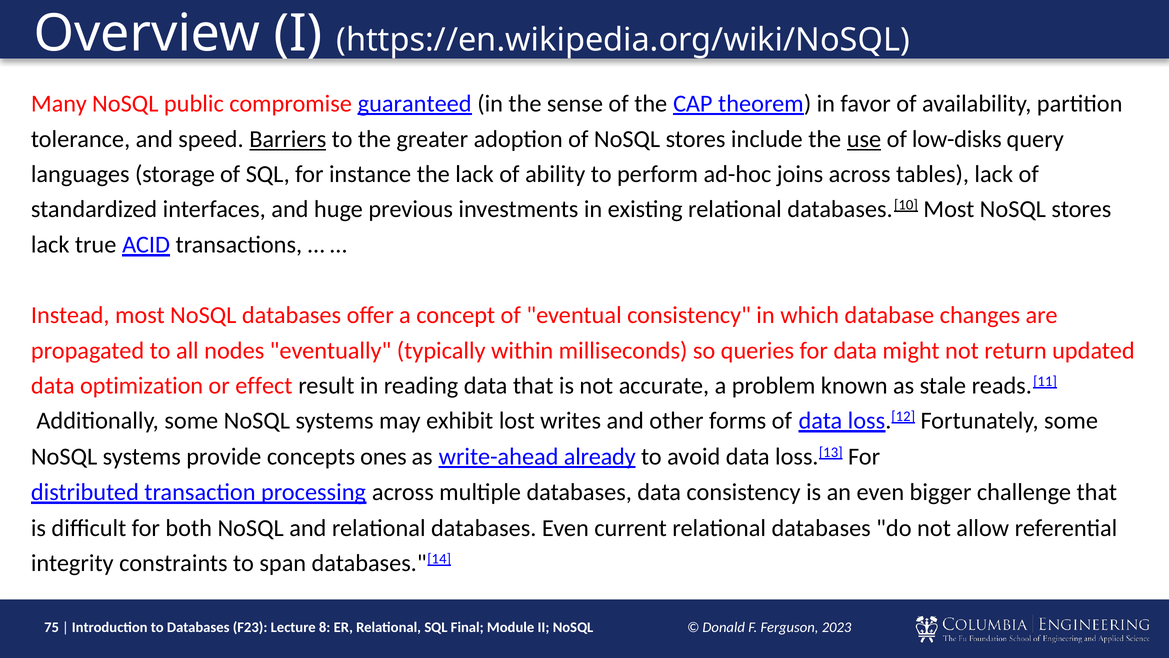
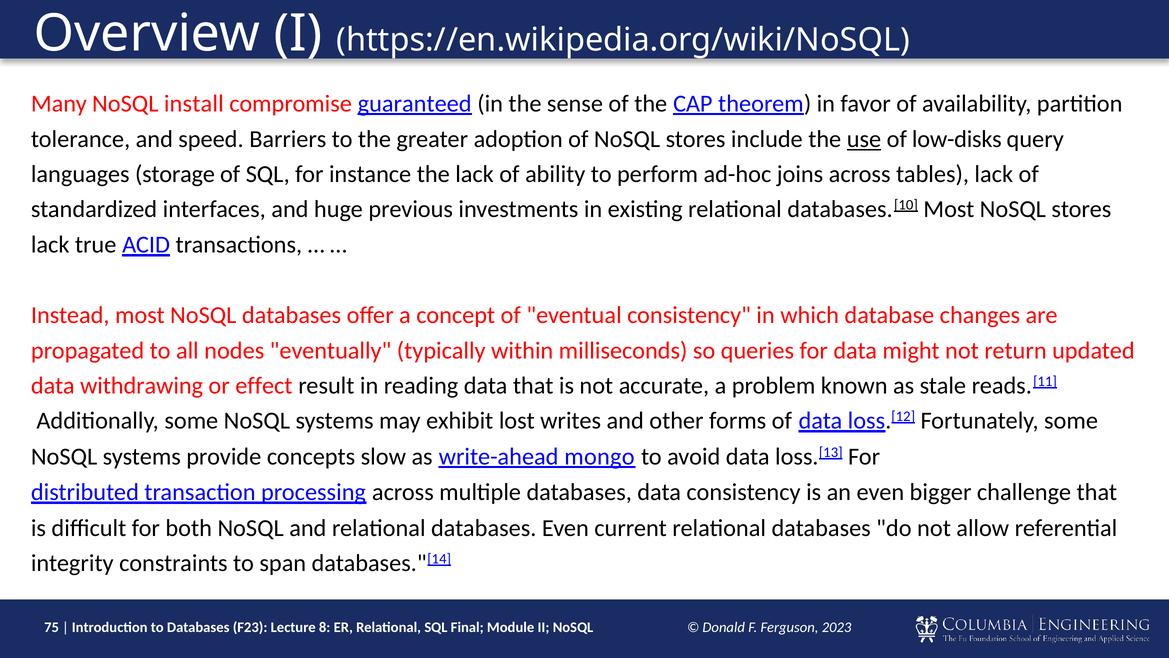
public: public -> install (194, 103)
Barriers underline: present -> none (288, 139)
optimization: optimization -> withdrawing (142, 385)
ones: ones -> slow (383, 456)
already: already -> mongo (599, 456)
